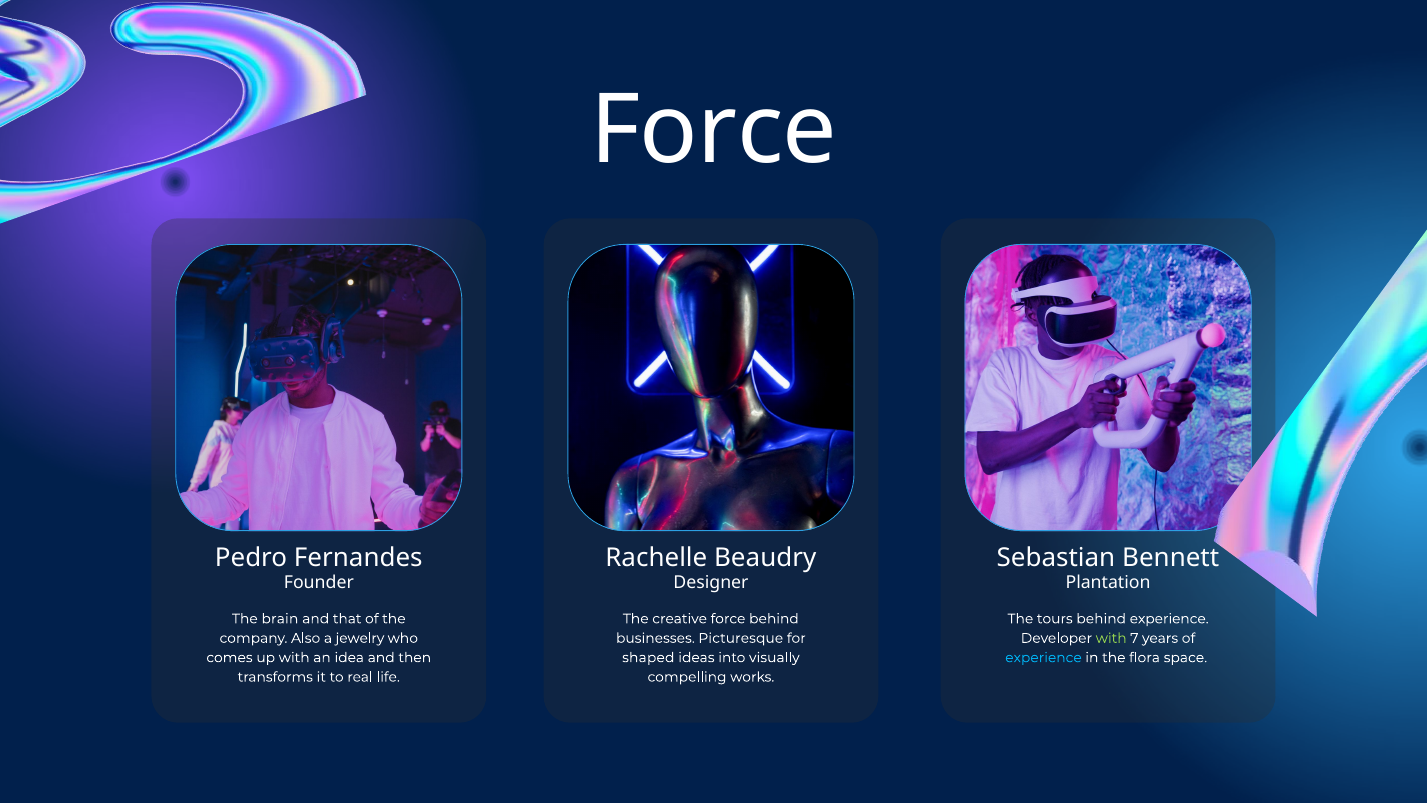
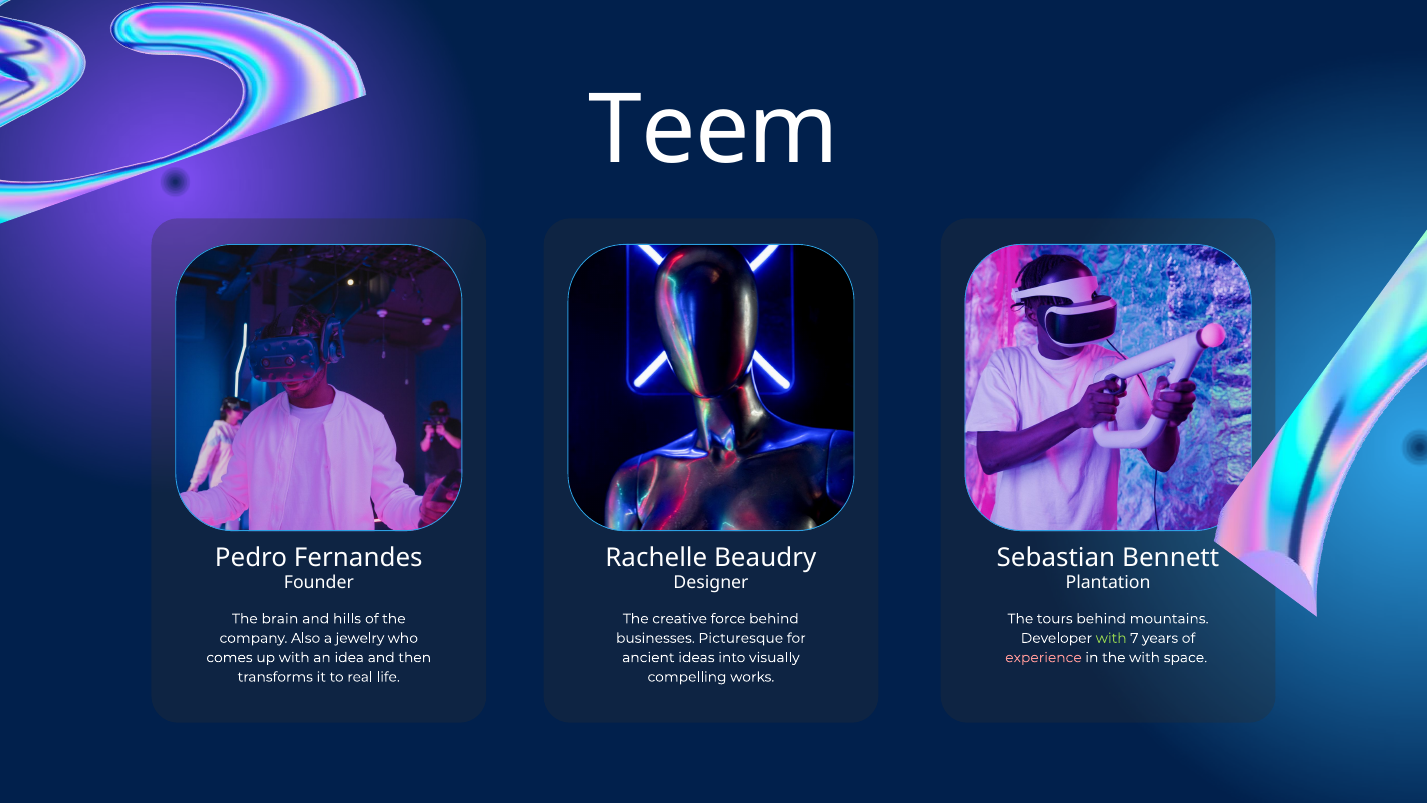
Force: Force -> Teem (714, 130)
that: that -> hills (347, 619)
behind experience: experience -> mountains (1169, 619)
shaped: shaped -> ancient (648, 657)
experience colour: light blue -> pink (1043, 657)
the flora: flora -> with (1145, 657)
